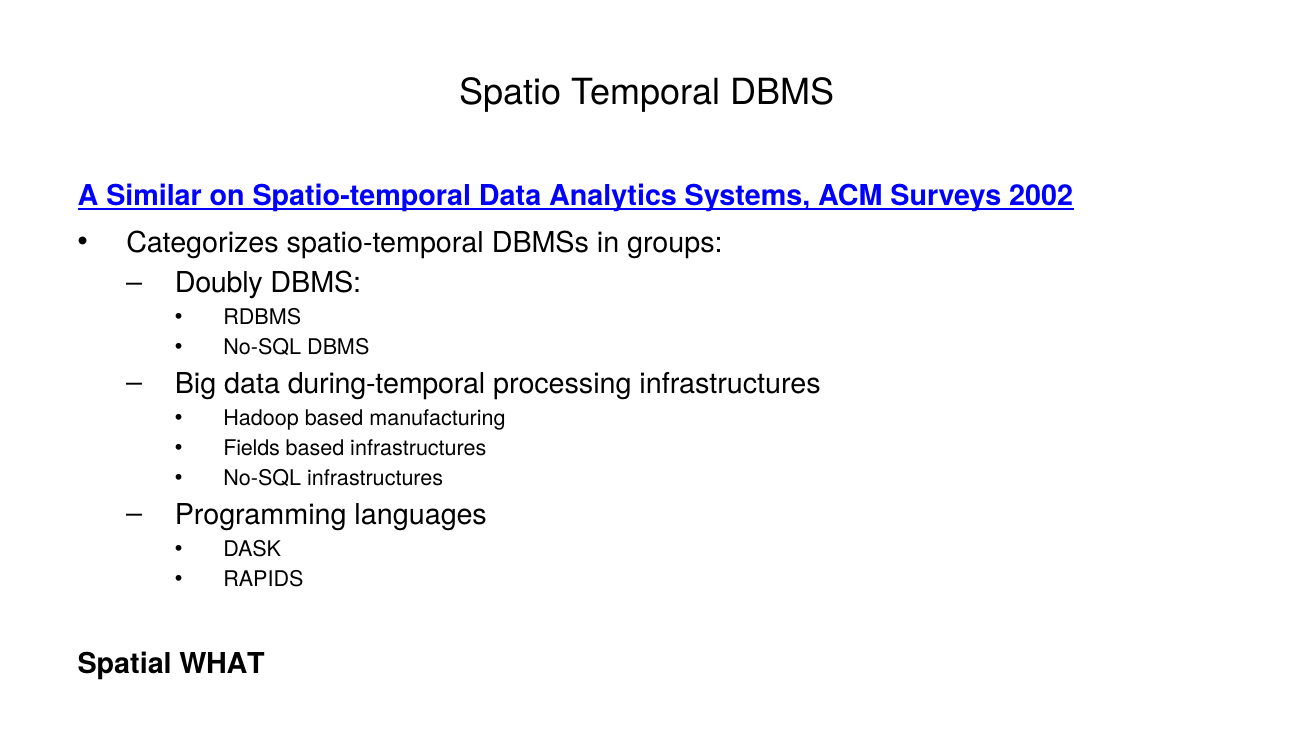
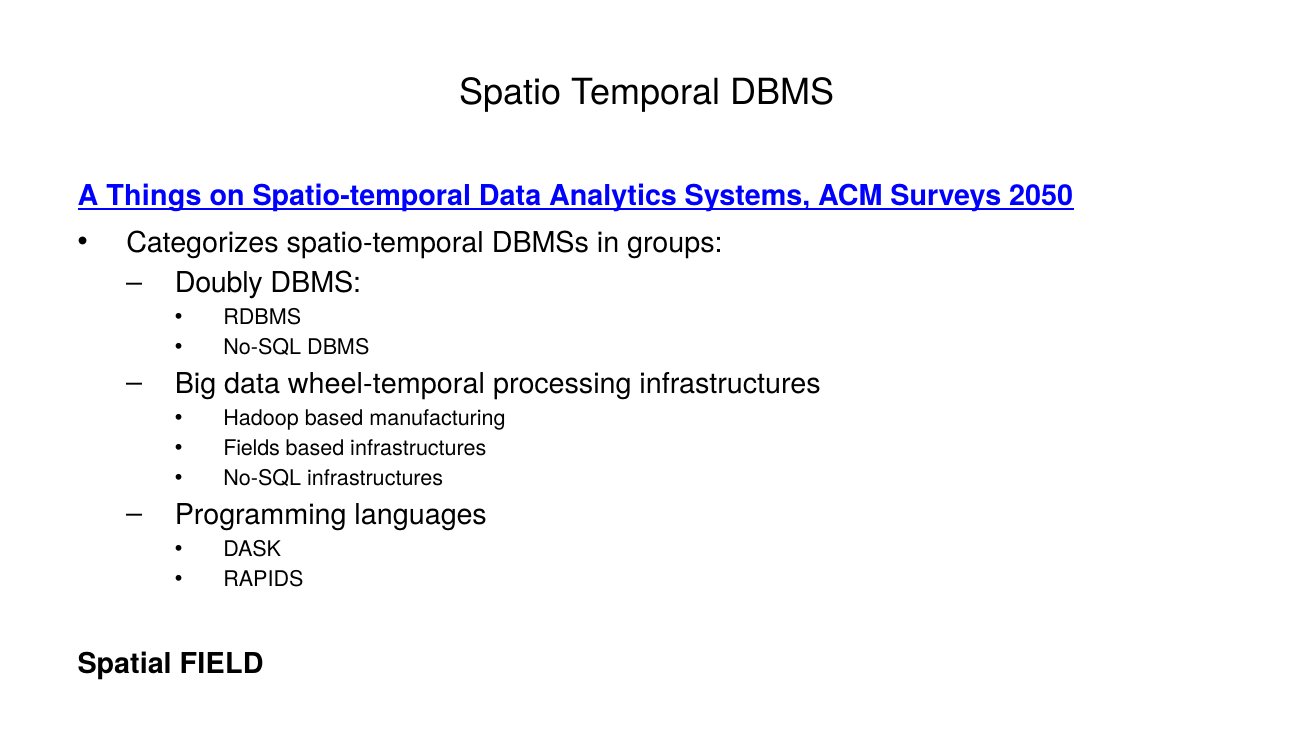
Similar: Similar -> Things (154, 196)
2002: 2002 -> 2050 (1041, 196)
during-temporal: during-temporal -> wheel-temporal (386, 384)
WHAT: WHAT -> FIELD (222, 664)
